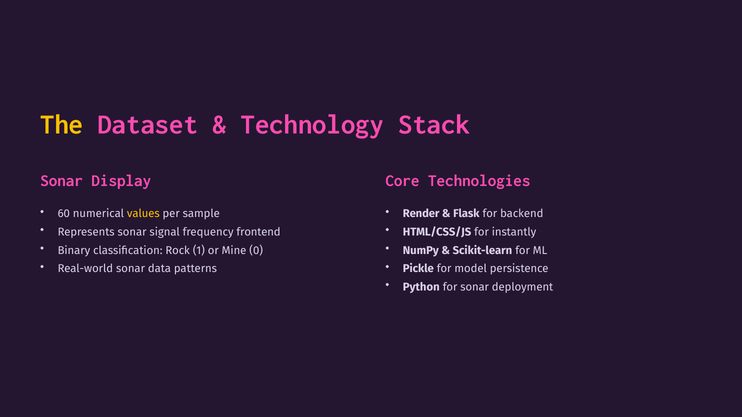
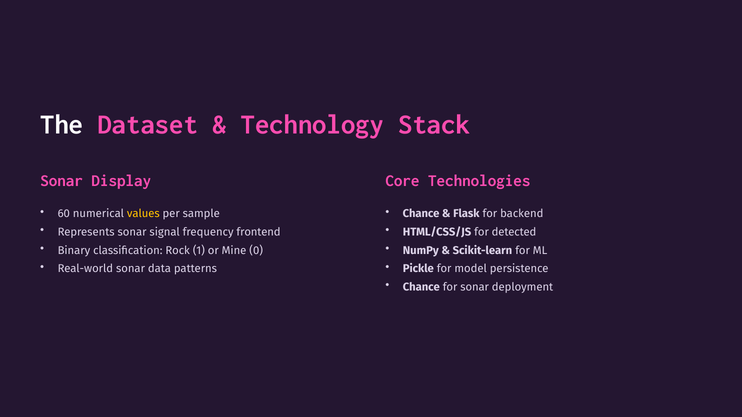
The colour: yellow -> white (62, 124)
Render: Render -> Chance (421, 214)
instantly: instantly -> detected (514, 232)
Python: Python -> Chance (421, 287)
